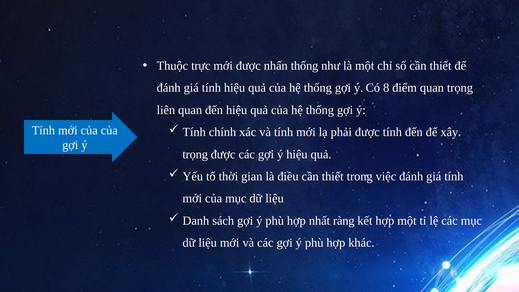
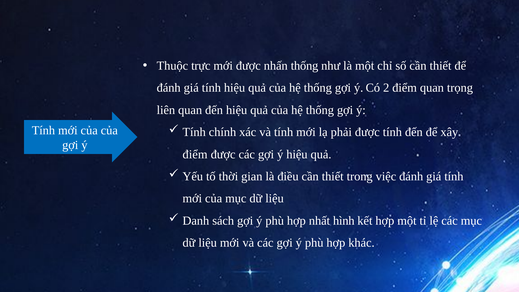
8: 8 -> 2 (386, 88)
trọng: trọng -> điểm (195, 154)
ràng: ràng -> hình (344, 221)
